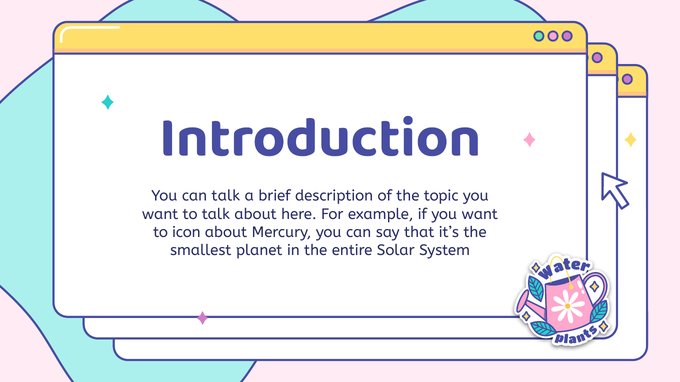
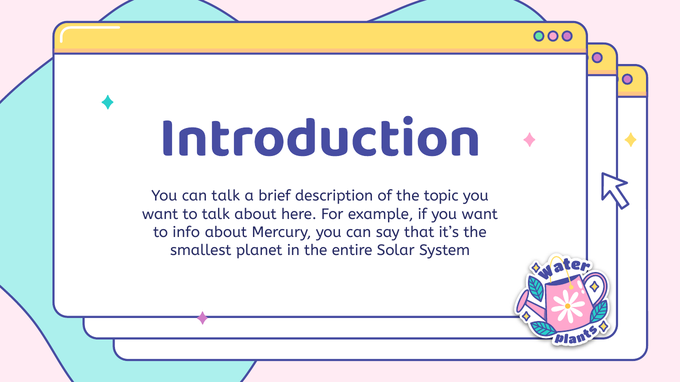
icon: icon -> info (186, 232)
